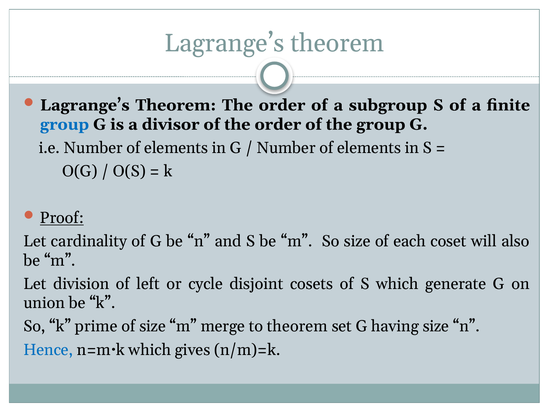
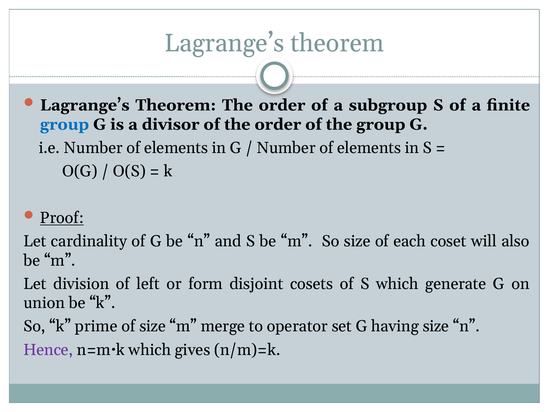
cycle: cycle -> form (206, 284)
to theorem: theorem -> operator (297, 326)
Hence colour: blue -> purple (48, 350)
